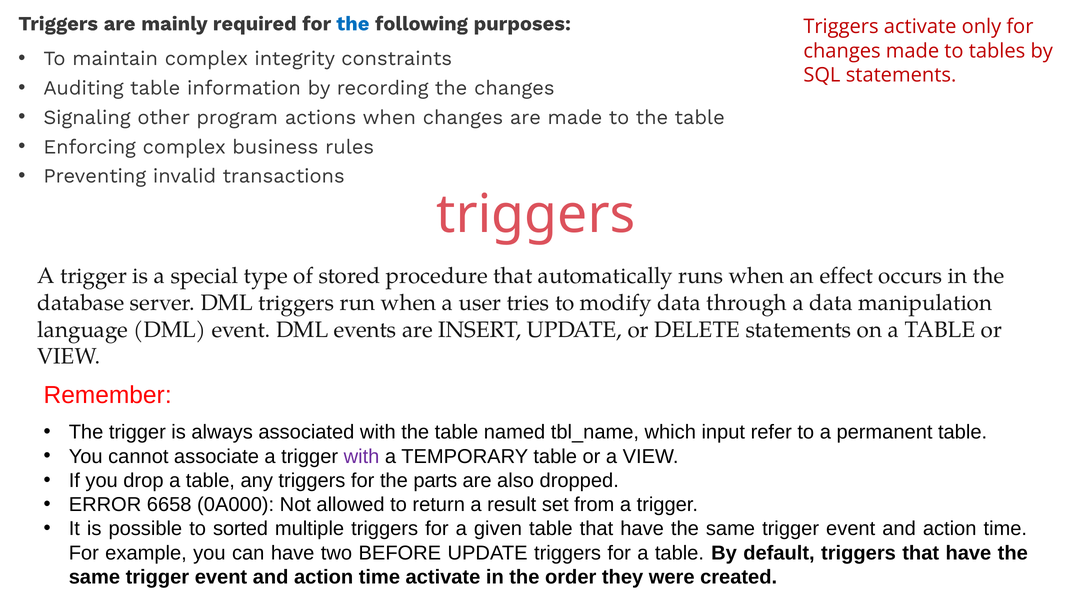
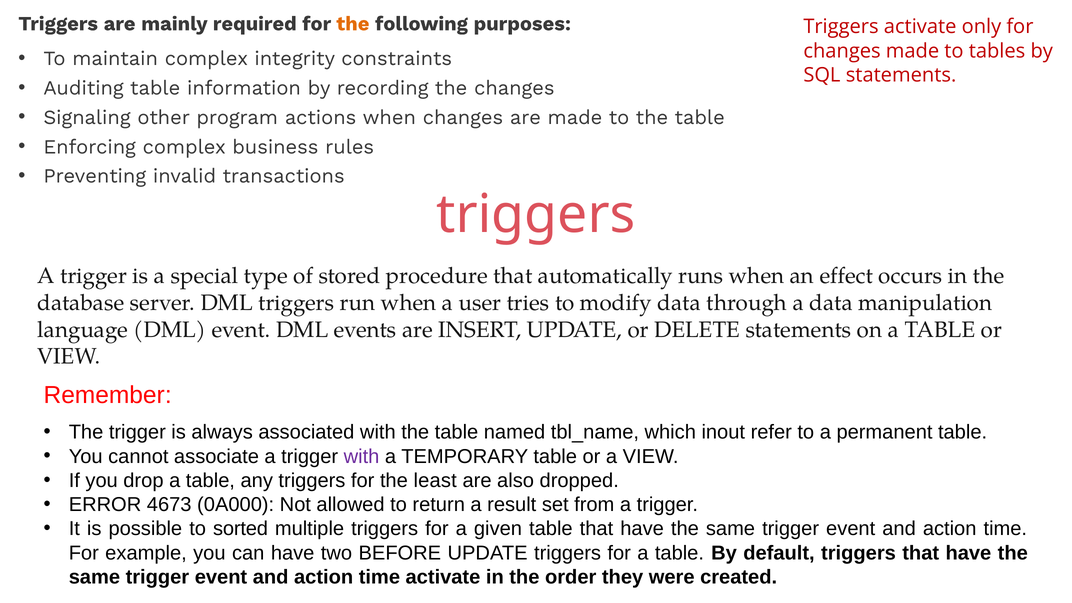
the colour: blue -> orange (353, 24)
input: input -> inout (723, 432)
parts: parts -> least (435, 481)
6658: 6658 -> 4673 (169, 505)
